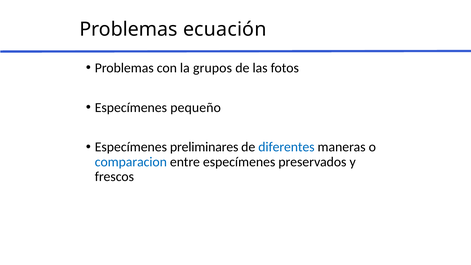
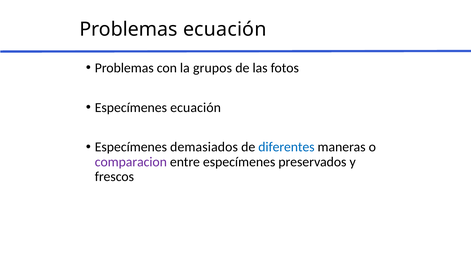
Especímenes pequeño: pequeño -> ecuación (196, 107)
preliminares: preliminares -> demasiados (204, 147)
comparacion colour: blue -> purple (131, 162)
